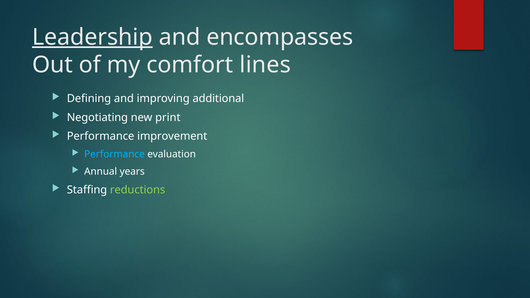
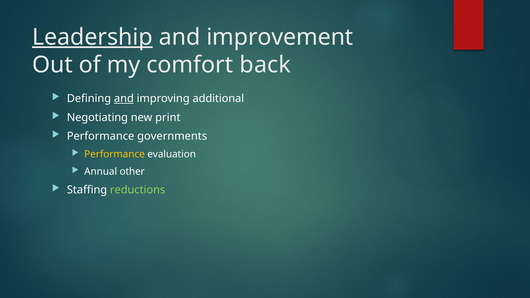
encompasses: encompasses -> improvement (280, 37)
lines: lines -> back (265, 65)
and underline: none -> present (124, 99)
improvement: improvement -> governments (172, 136)
Performance colour: light blue -> yellow (115, 154)
years: years -> other (132, 172)
